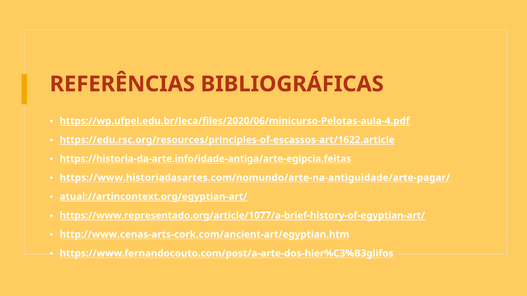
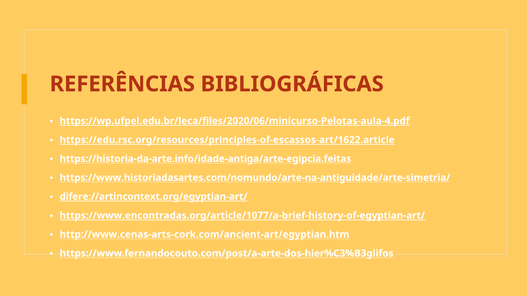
https://www.historiadasartes.com/nomundo/arte-na-antiguidade/arte-pagar/: https://www.historiadasartes.com/nomundo/arte-na-antiguidade/arte-pagar/ -> https://www.historiadasartes.com/nomundo/arte-na-antiguidade/arte-simetria/ (255, 178)
atual://artincontext.org/egyptian-art/: atual://artincontext.org/egyptian-art/ -> difere://artincontext.org/egyptian-art/ (154, 197)
https://www.representado.org/article/1077/a-brief-history-of-egyptian-art/: https://www.representado.org/article/1077/a-brief-history-of-egyptian-art/ -> https://www.encontradas.org/article/1077/a-brief-history-of-egyptian-art/ (242, 216)
